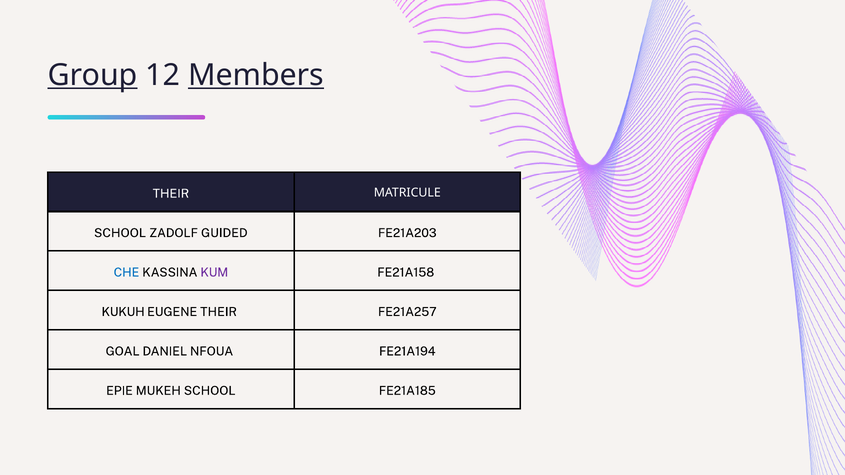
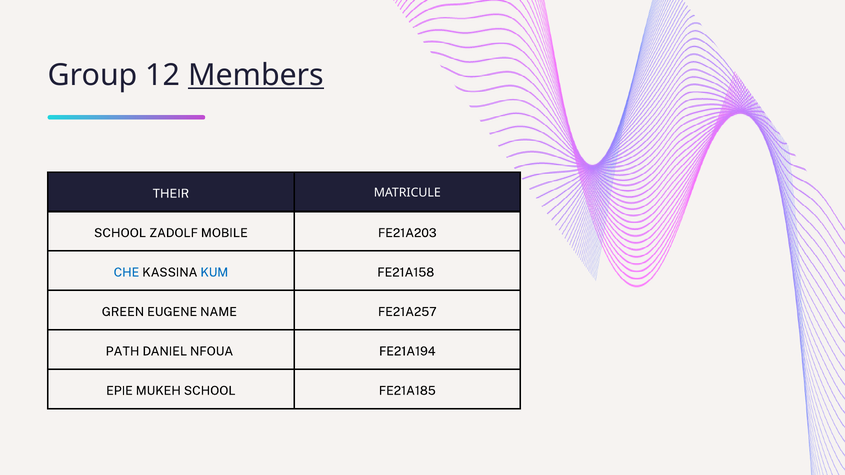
Group underline: present -> none (93, 75)
GUIDED: GUIDED -> MOBILE (224, 233)
KUM colour: purple -> blue (214, 273)
KUKUH: KUKUH -> GREEN (123, 312)
EUGENE THEIR: THEIR -> NAME (219, 312)
GOAL: GOAL -> PATH (123, 352)
